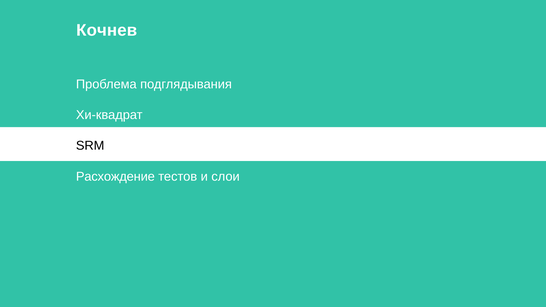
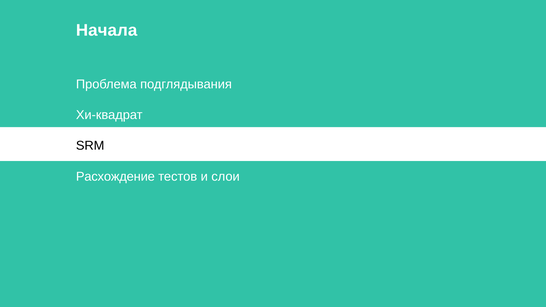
Кочнев: Кочнев -> Начала (107, 30)
